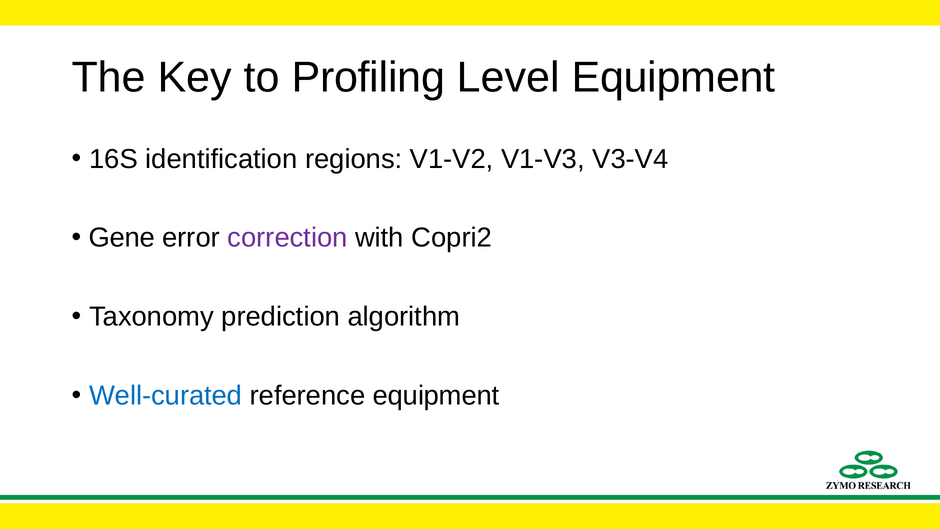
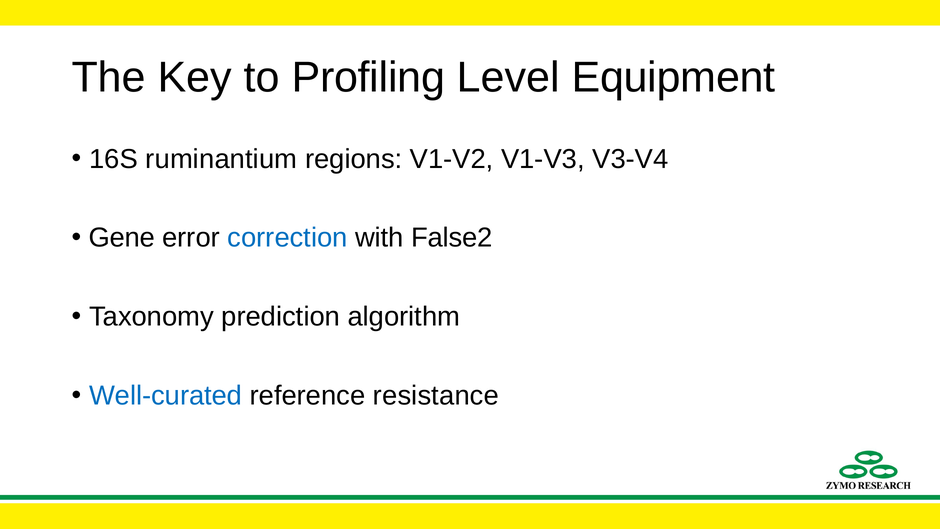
identification: identification -> ruminantium (221, 159)
correction colour: purple -> blue (288, 238)
Copri2: Copri2 -> False2 (452, 238)
reference equipment: equipment -> resistance (436, 395)
